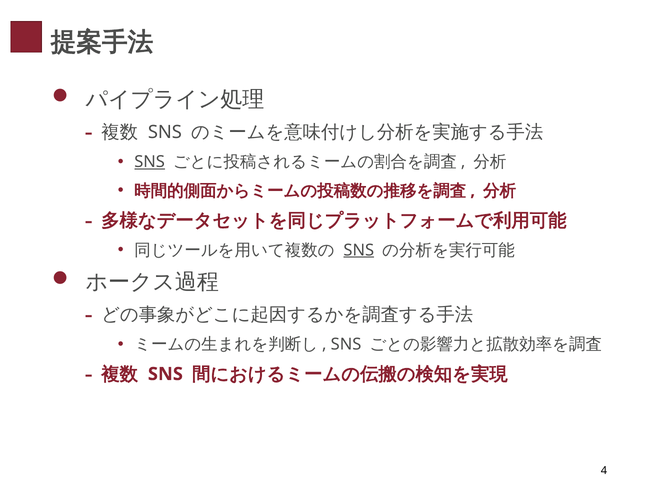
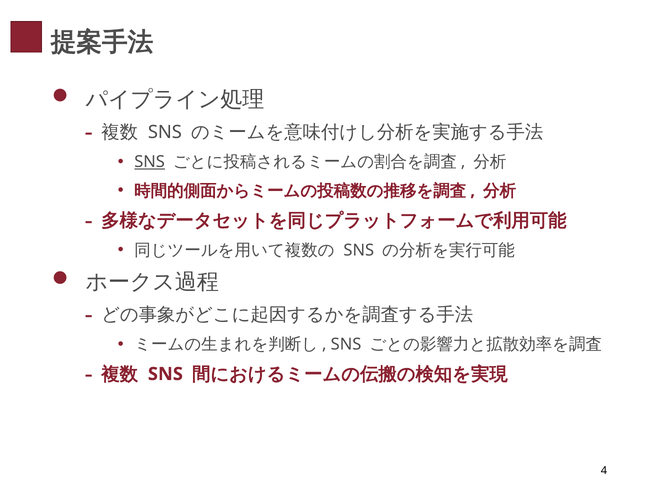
SNS underline: present -> none (359, 250)
